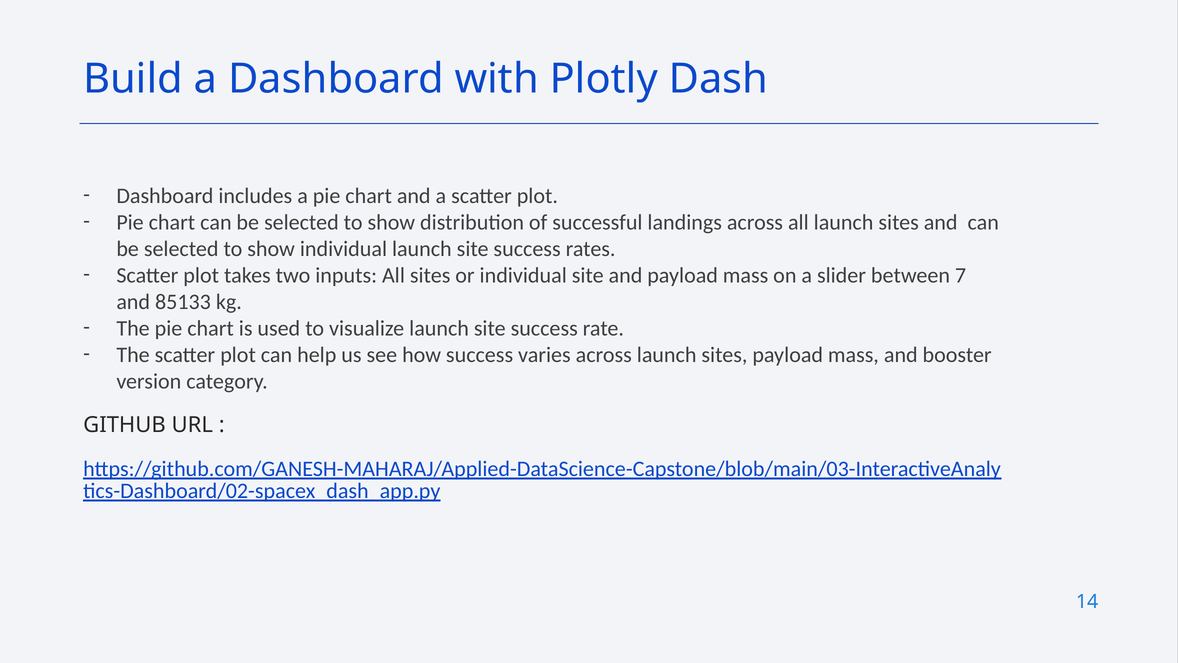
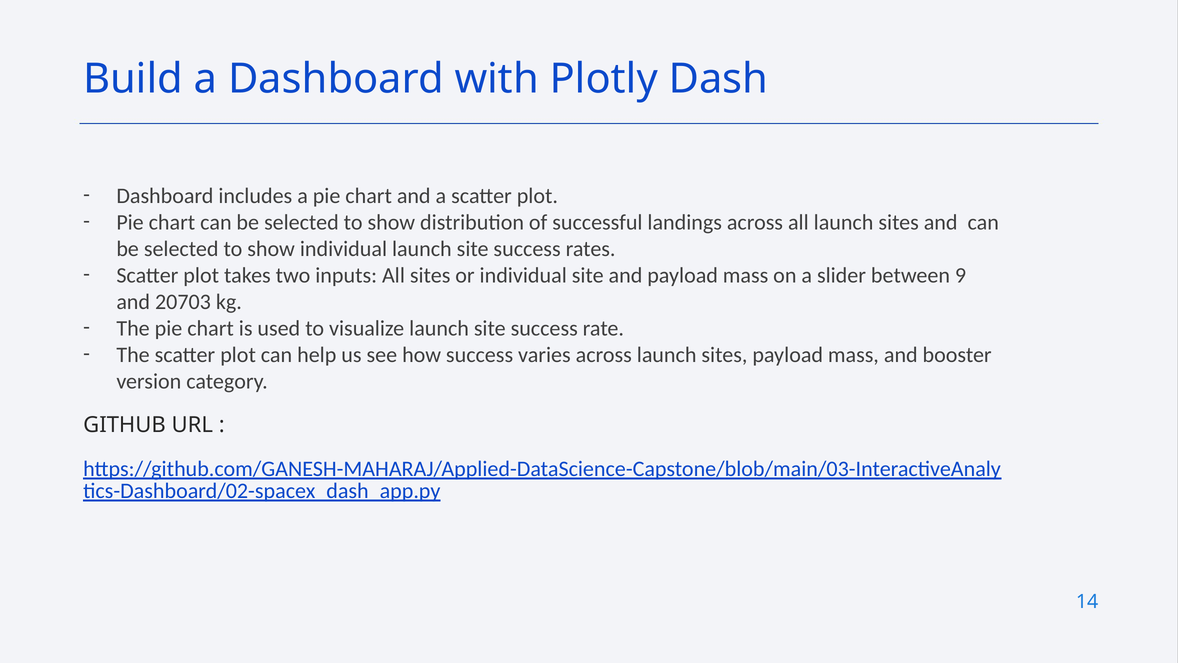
7: 7 -> 9 (961, 275)
85133: 85133 -> 20703 (183, 302)
